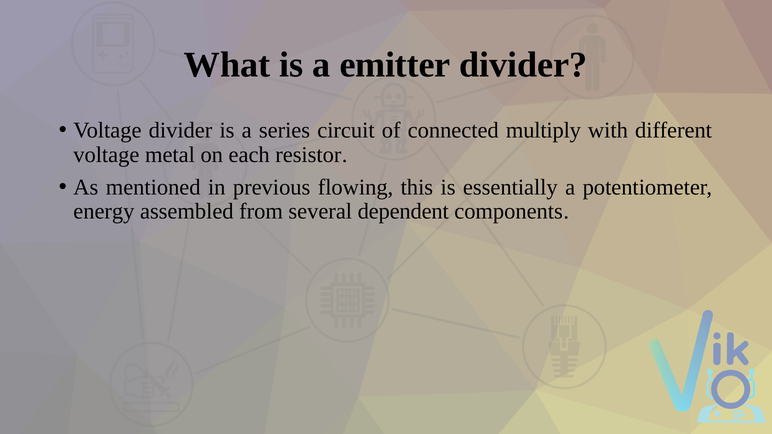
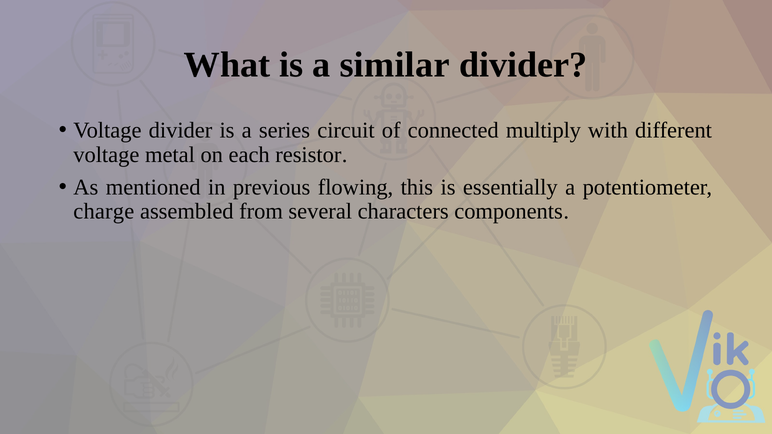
emitter: emitter -> similar (395, 65)
energy: energy -> charge (104, 212)
dependent: dependent -> characters (403, 212)
